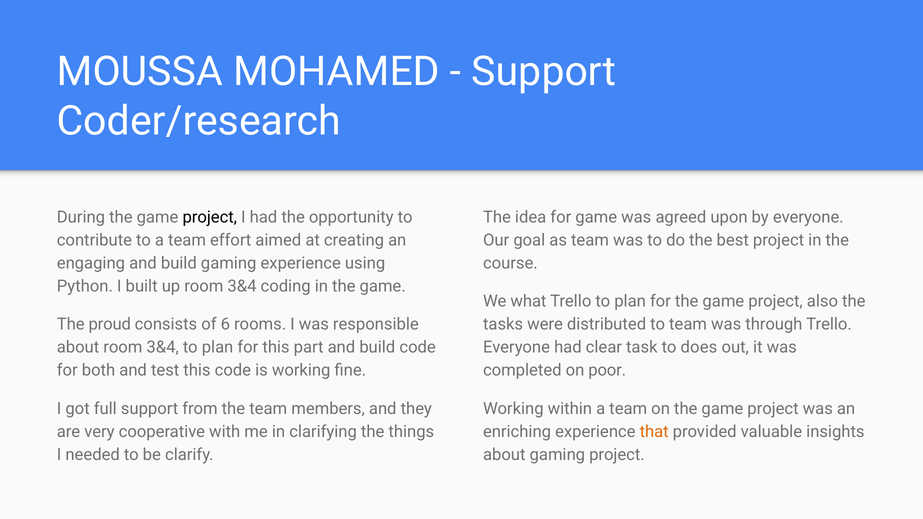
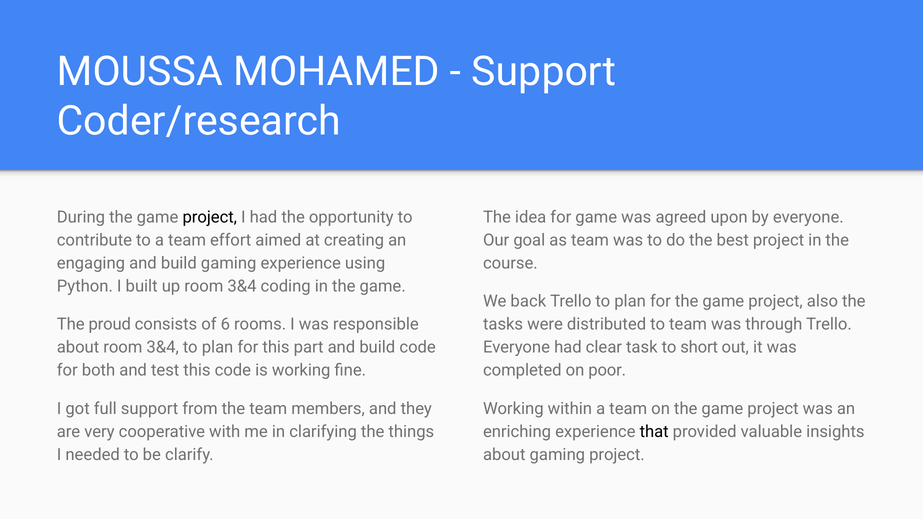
what: what -> back (528, 301)
does: does -> short (699, 347)
that colour: orange -> black (654, 432)
